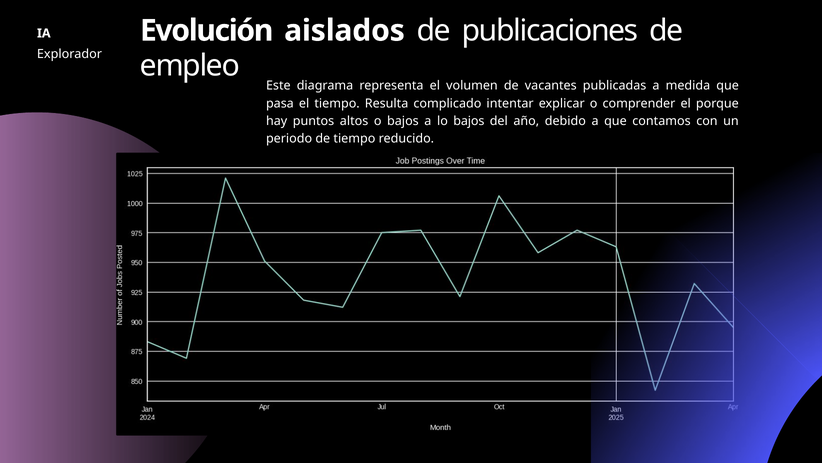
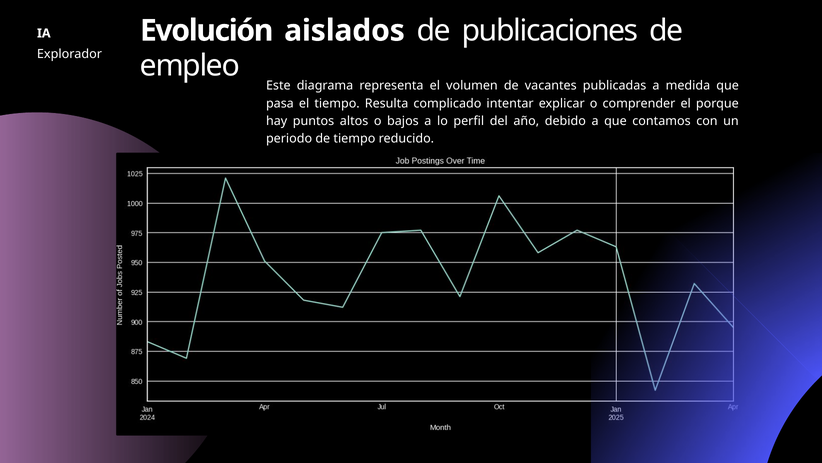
lo bajos: bajos -> perfil (469, 121)
